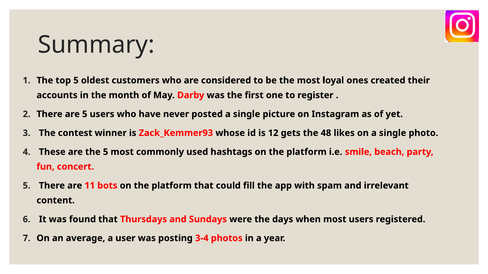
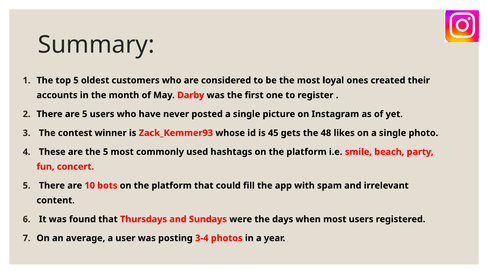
12: 12 -> 45 (273, 133)
11: 11 -> 10 (90, 186)
